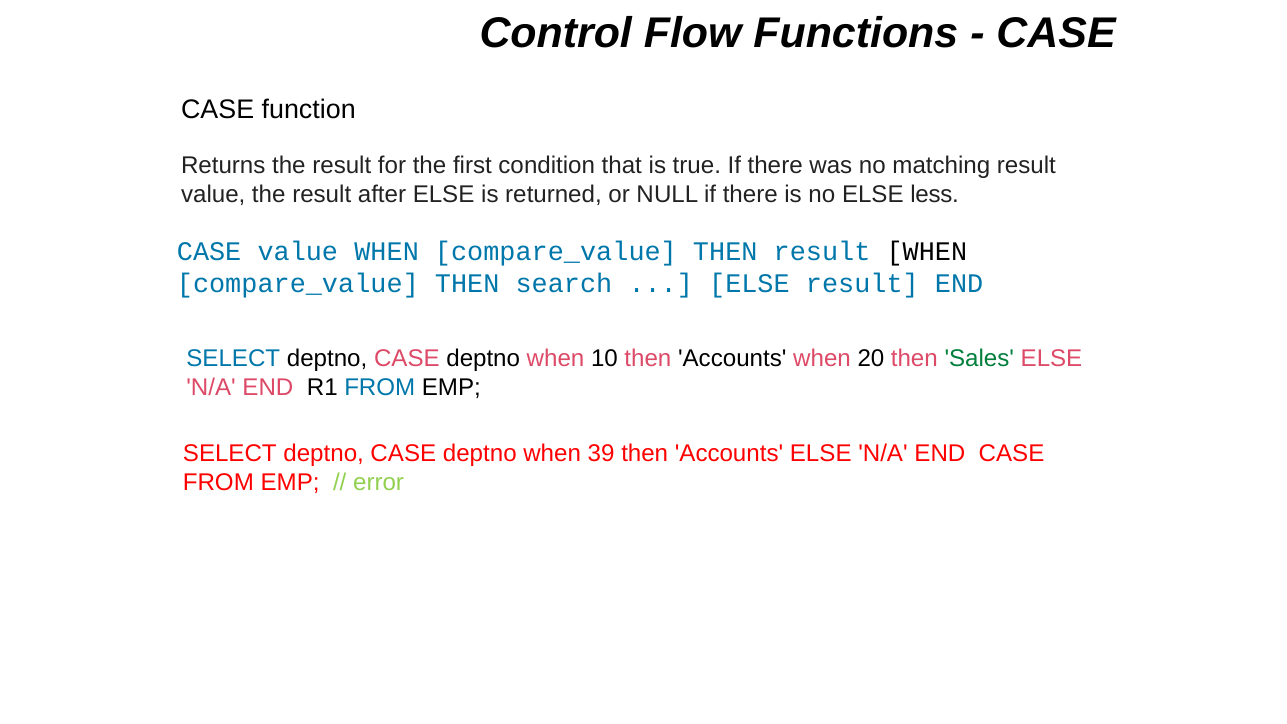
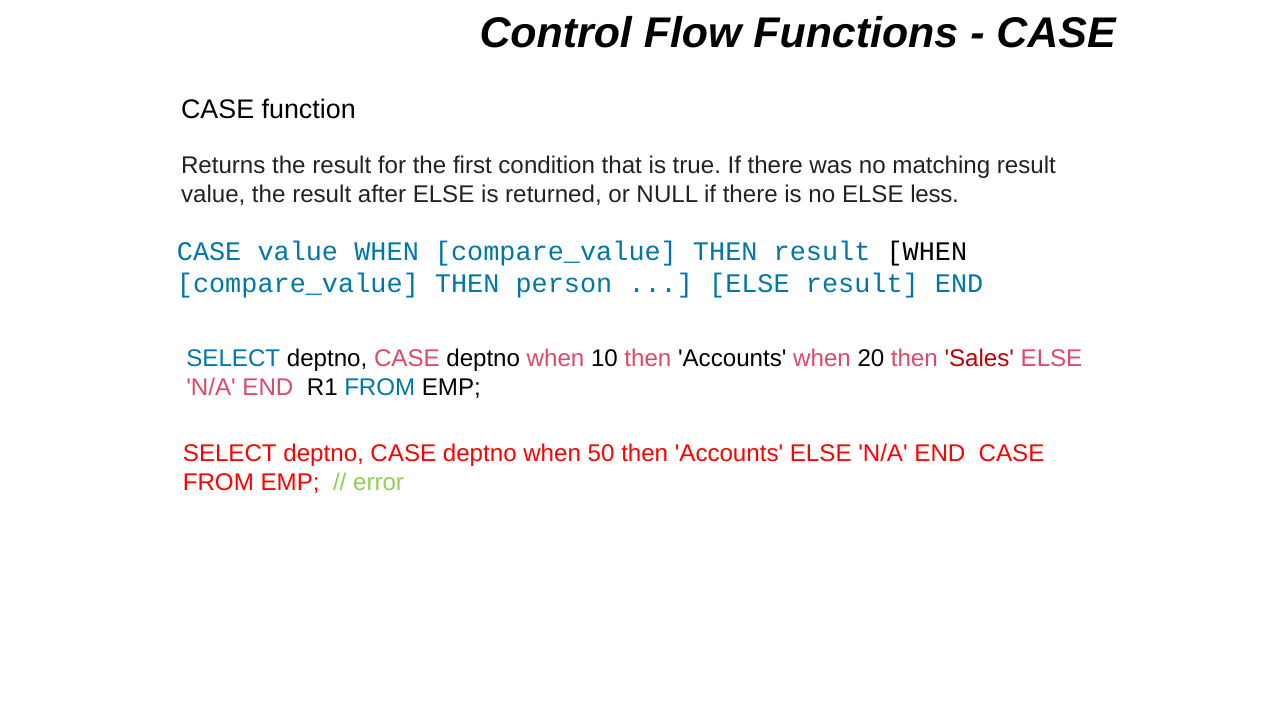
search: search -> person (564, 284)
Sales colour: green -> red (979, 359)
39: 39 -> 50 (601, 454)
